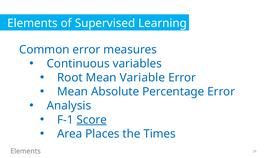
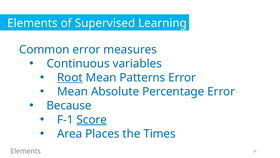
Root underline: none -> present (70, 77)
Variable: Variable -> Patterns (142, 77)
Analysis: Analysis -> Because (69, 105)
